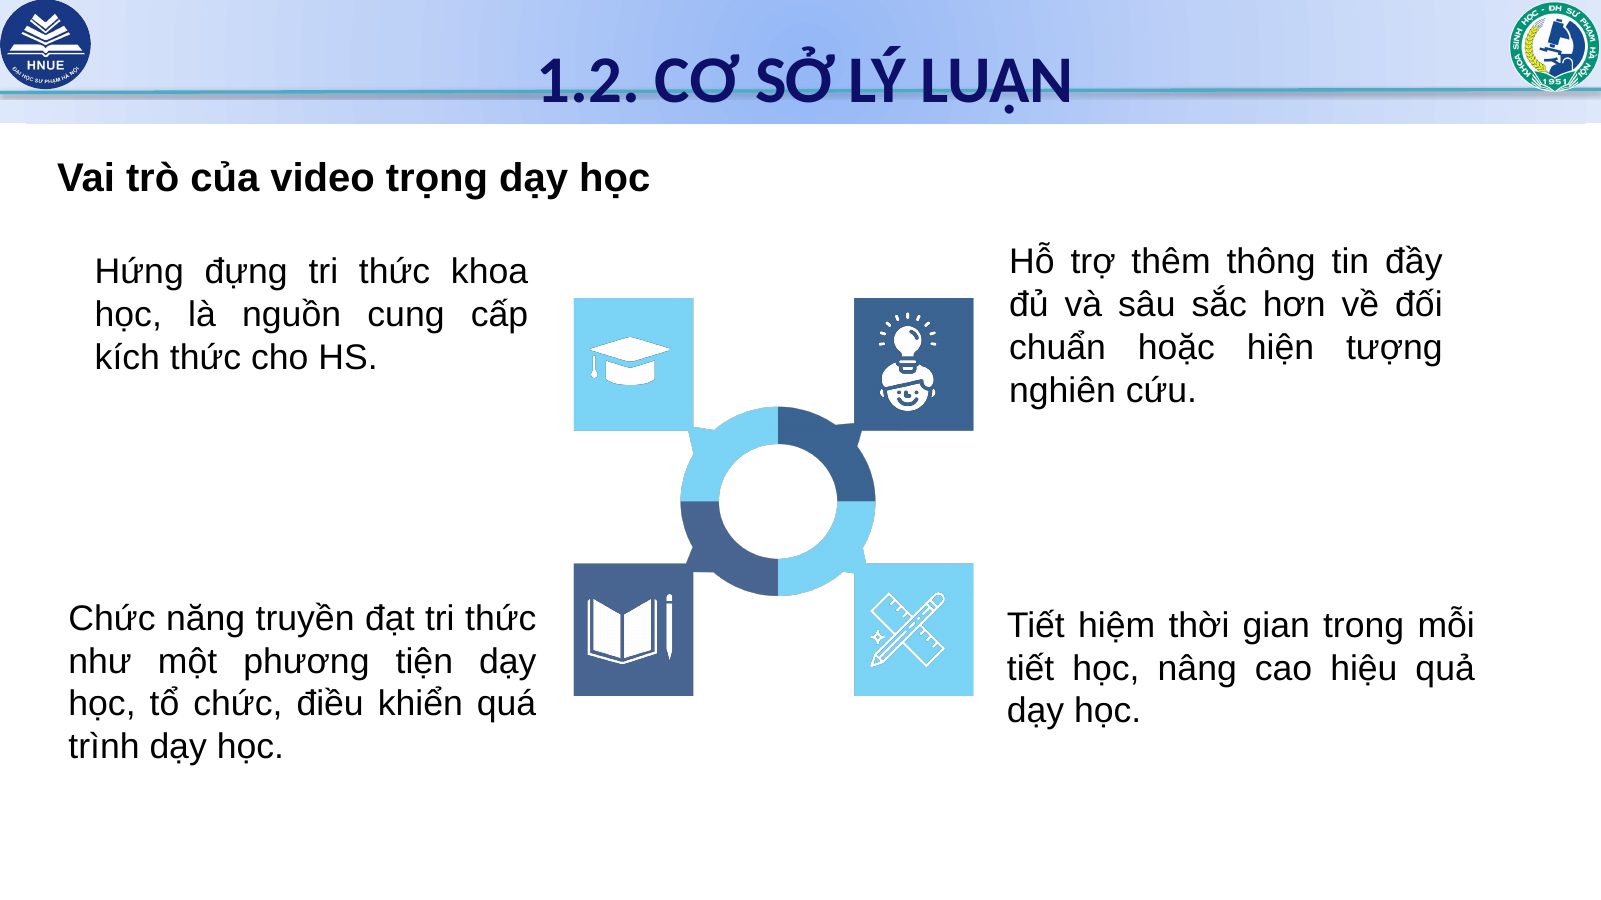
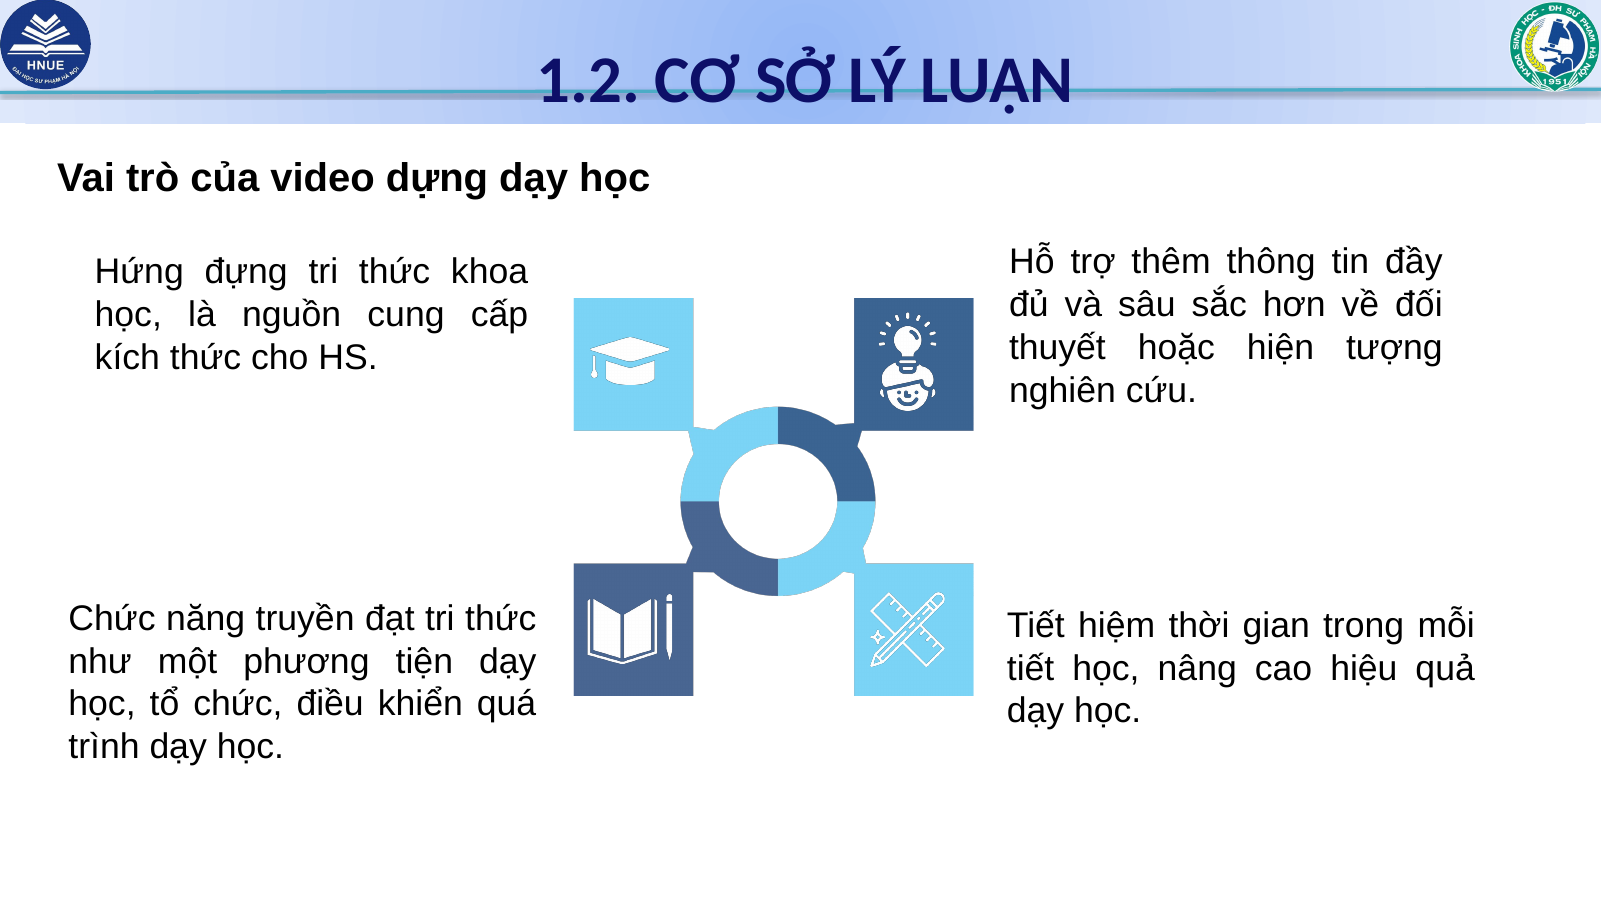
trọng: trọng -> dựng (437, 179)
chuẩn: chuẩn -> thuyết (1057, 348)
